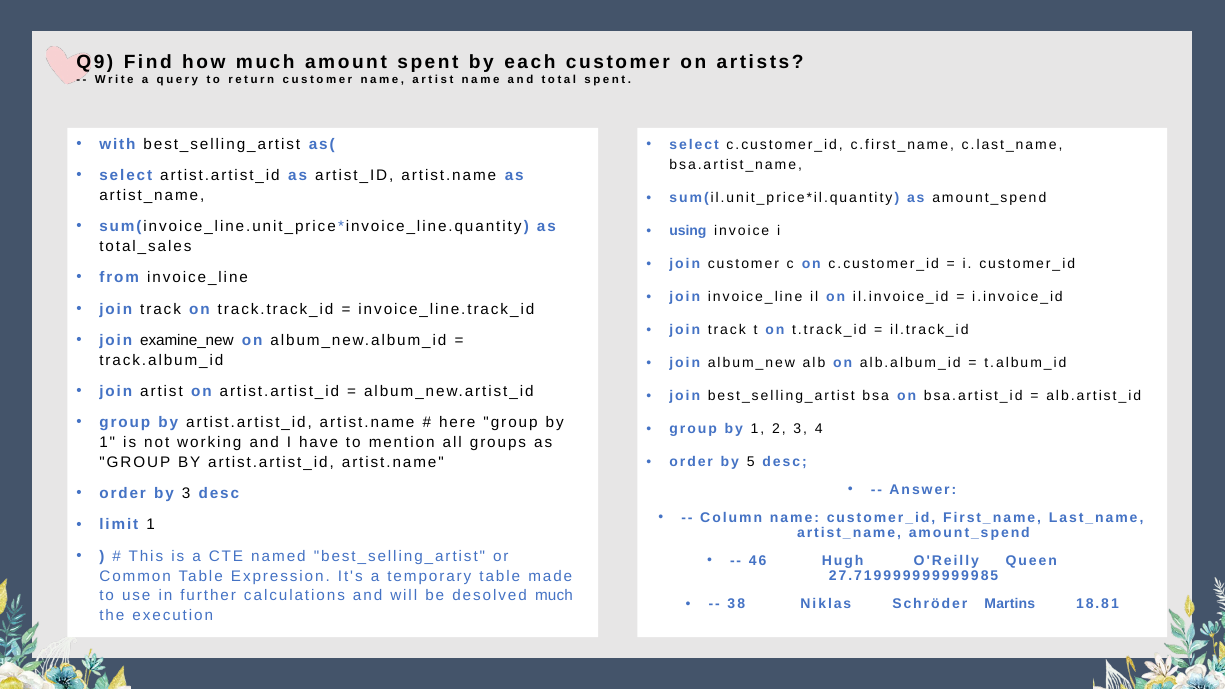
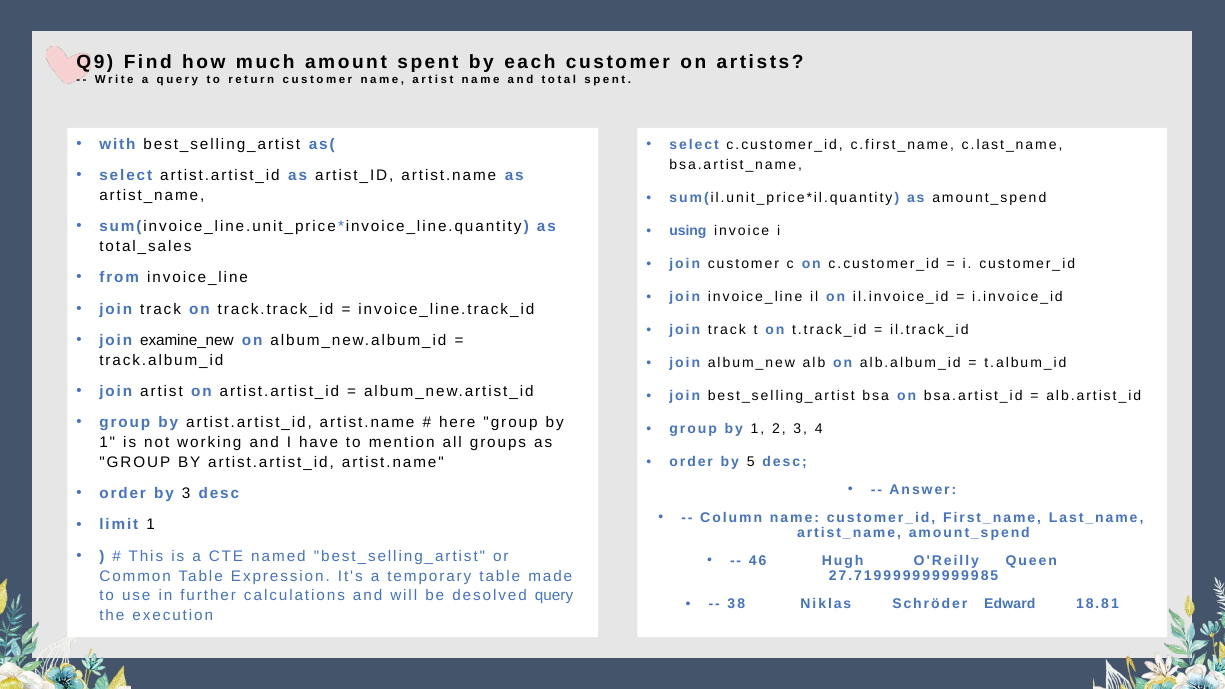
desolved much: much -> query (554, 596)
Martins: Martins -> Edward (1010, 604)
